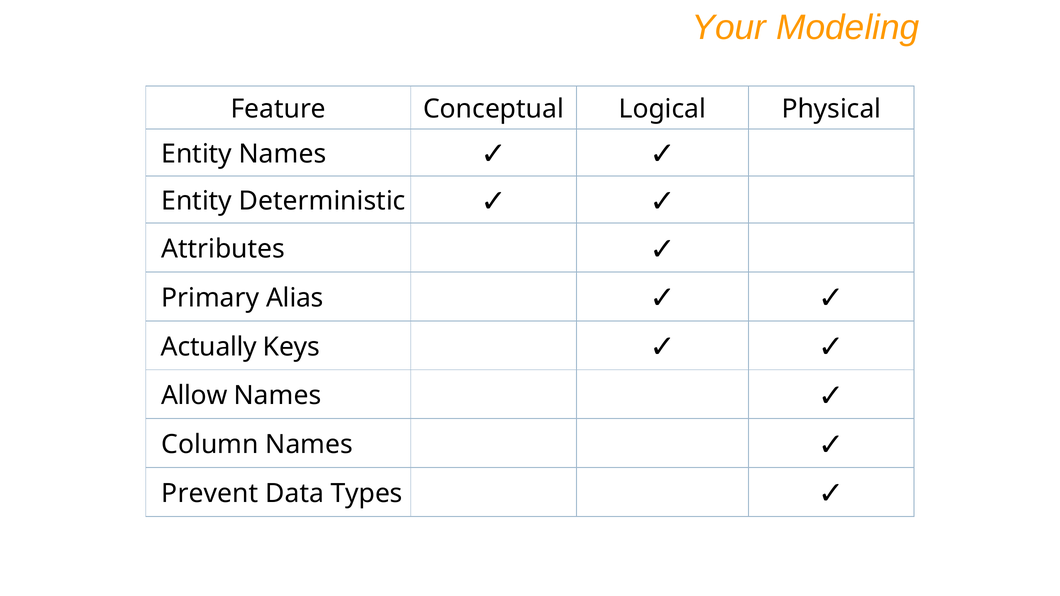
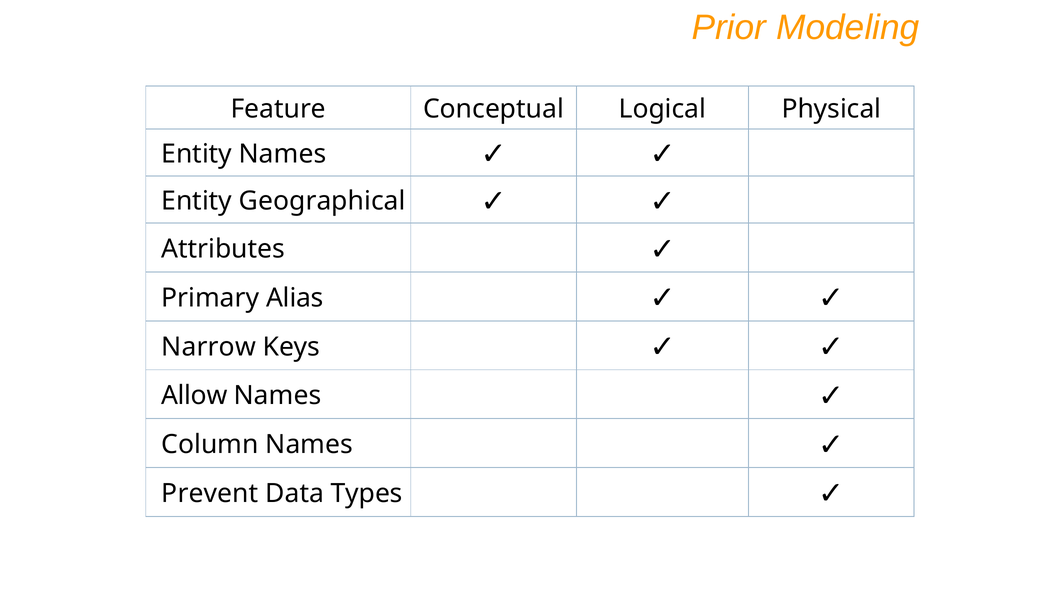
Your: Your -> Prior (729, 28)
Deterministic: Deterministic -> Geographical (322, 201)
Actually: Actually -> Narrow (209, 347)
